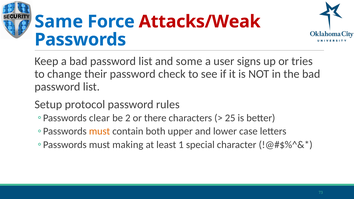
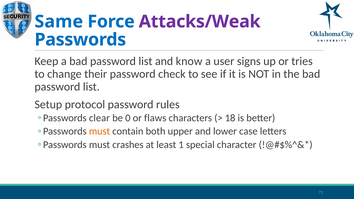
Attacks/Weak colour: red -> purple (200, 22)
some: some -> know (189, 61)
2: 2 -> 0 (128, 118)
there: there -> flaws (155, 118)
25: 25 -> 18 (230, 118)
making: making -> crashes (128, 145)
